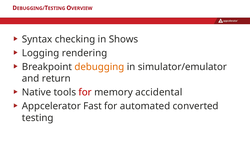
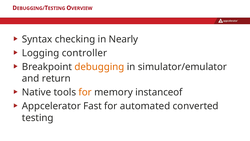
Shows: Shows -> Nearly (123, 39)
rendering: rendering -> controller (84, 53)
for colour: red -> orange (85, 92)
accidental: accidental -> instanceof (159, 92)
